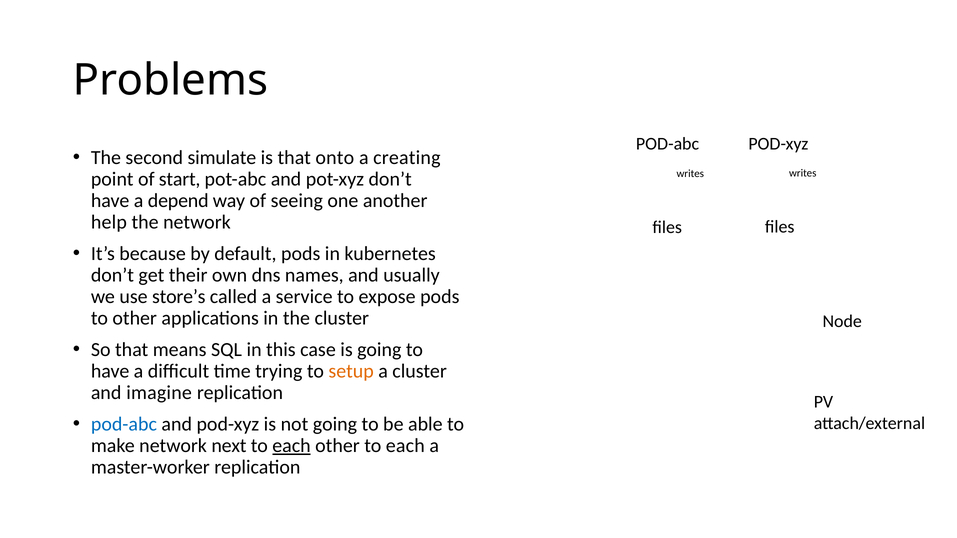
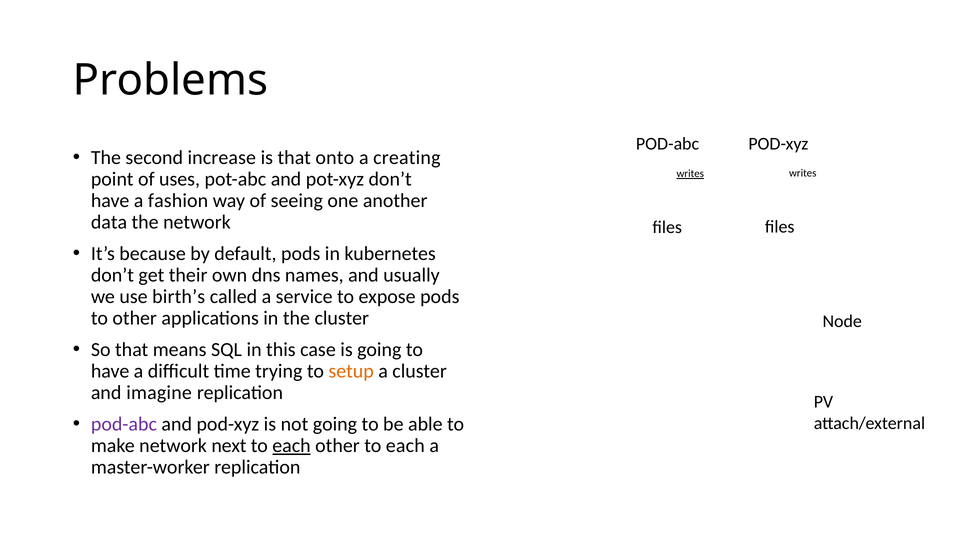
simulate: simulate -> increase (222, 158)
writes underline: none -> present (690, 174)
start: start -> uses (180, 179)
depend: depend -> fashion (178, 201)
help: help -> data (109, 222)
store’s: store’s -> birth’s (179, 297)
pod-abc colour: blue -> purple (124, 424)
